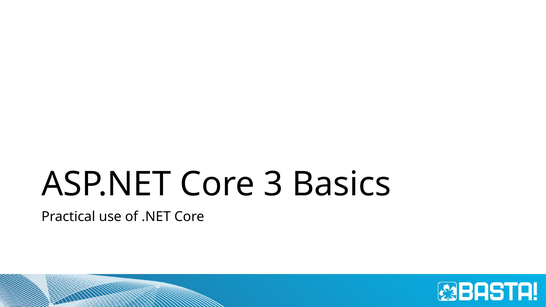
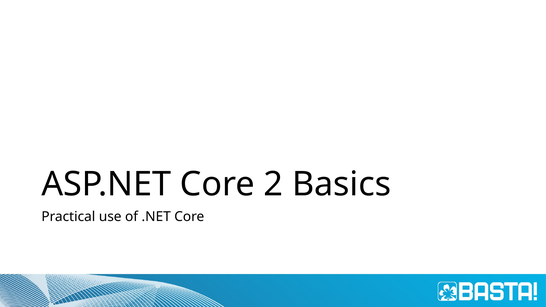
3: 3 -> 2 (273, 184)
